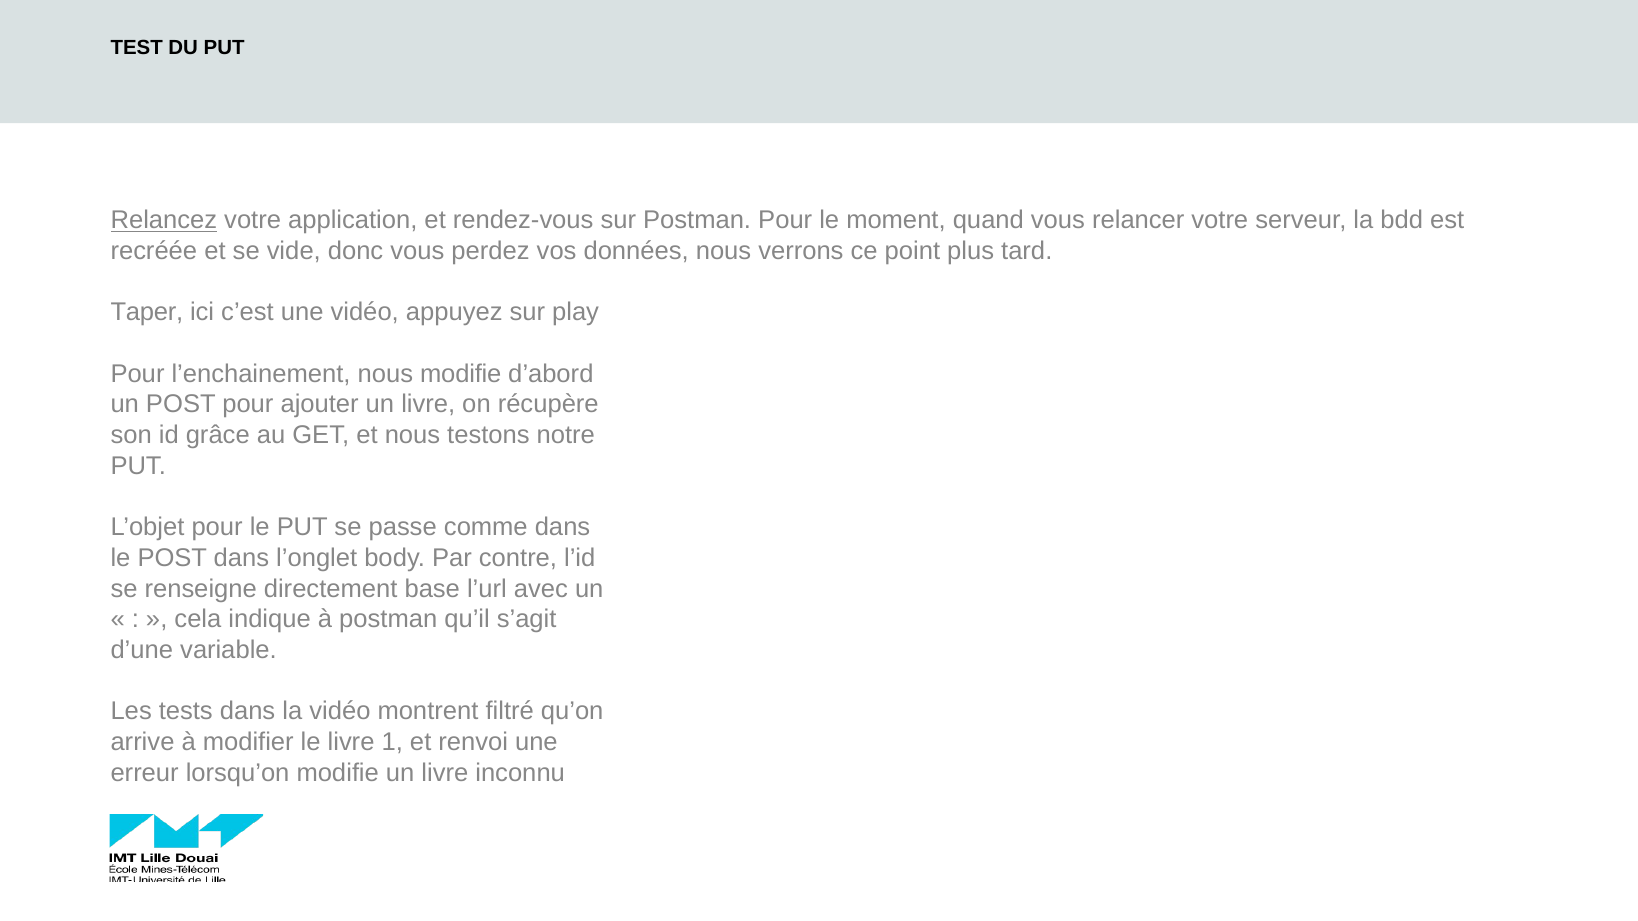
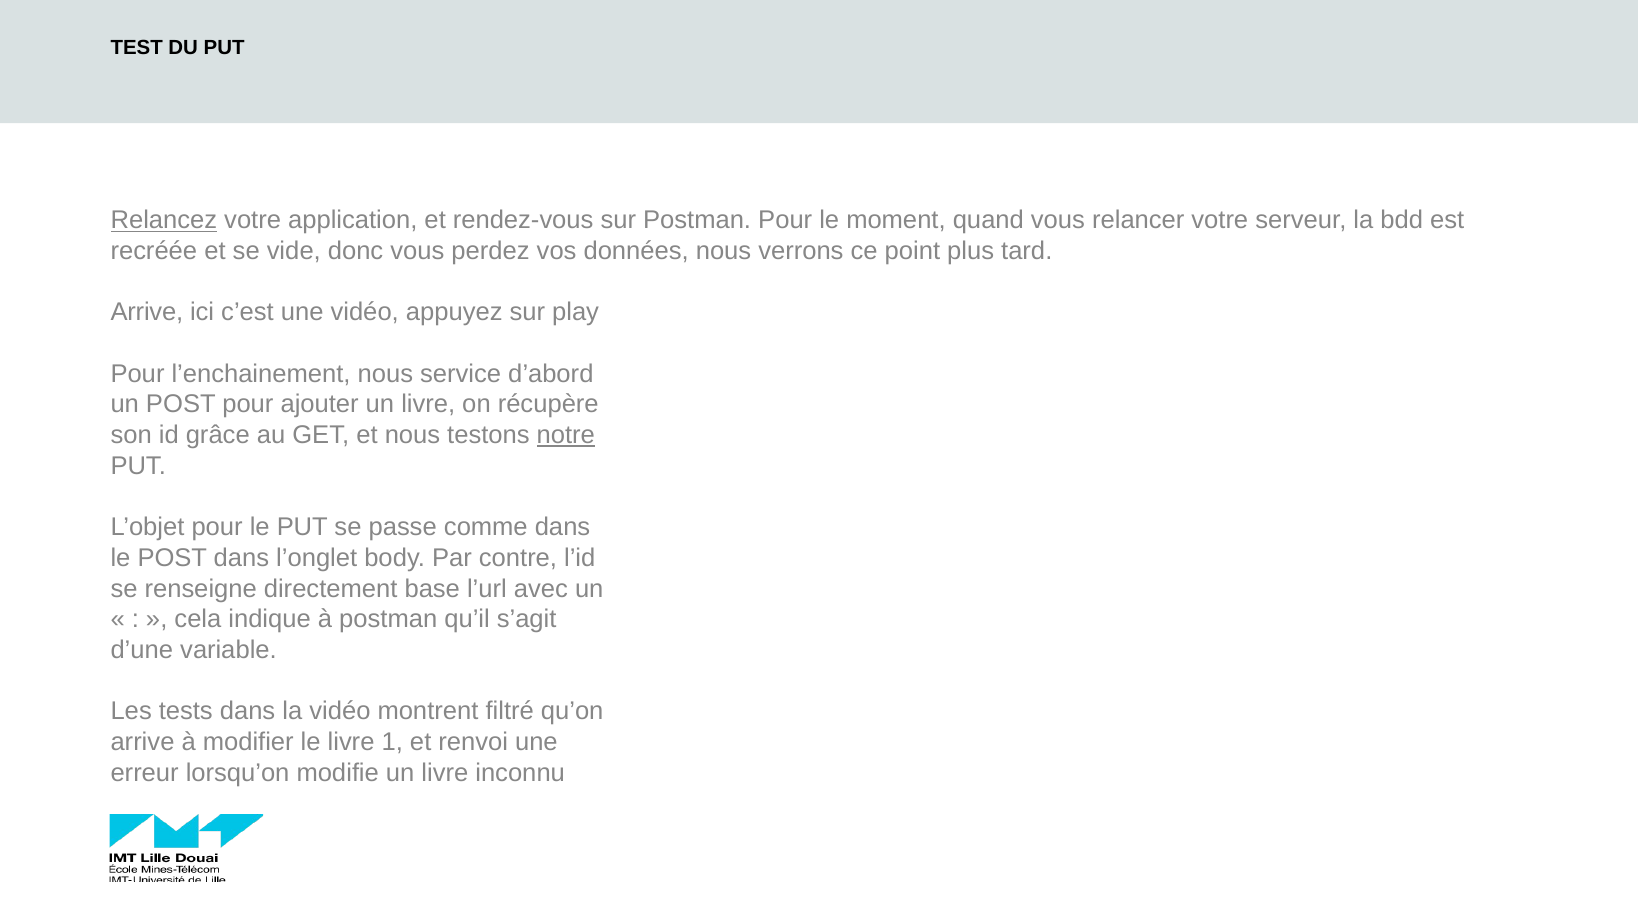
Taper: Taper -> Arrive (147, 313)
nous modifie: modifie -> service (461, 374)
notre underline: none -> present (566, 435)
